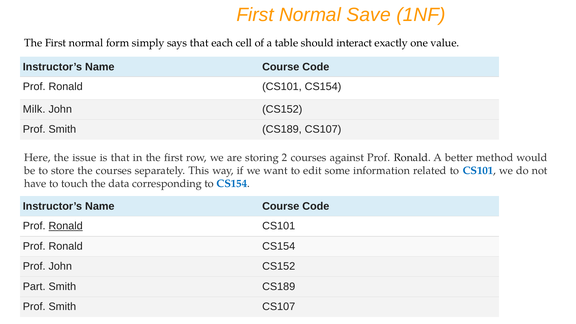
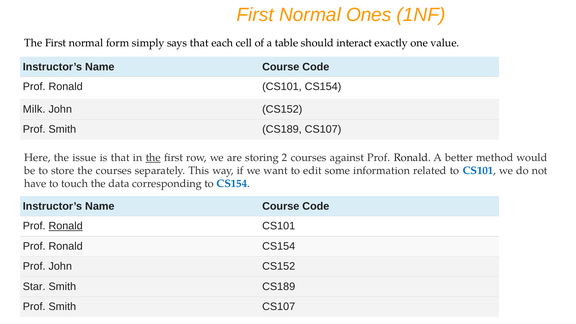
Save: Save -> Ones (369, 15)
the underline: none -> present (153, 158)
Part: Part -> Star (34, 286)
